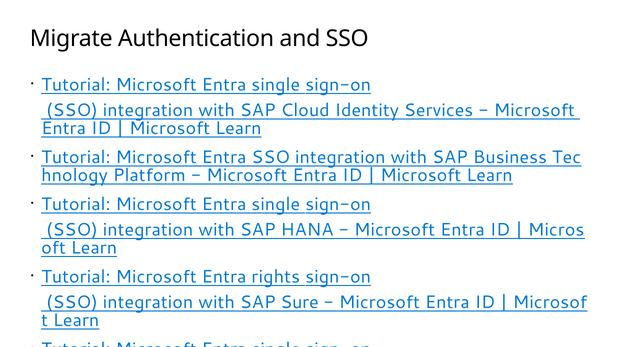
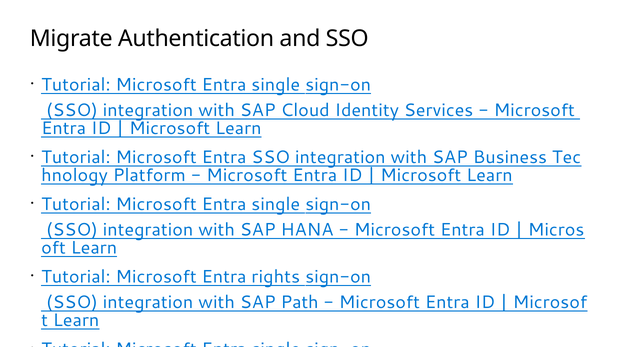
Sure: Sure -> Path (300, 303)
